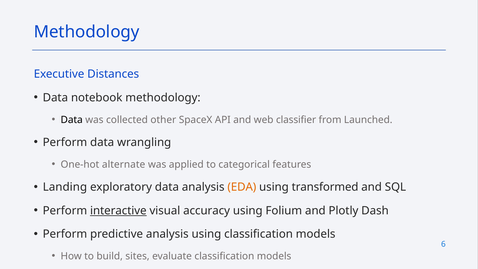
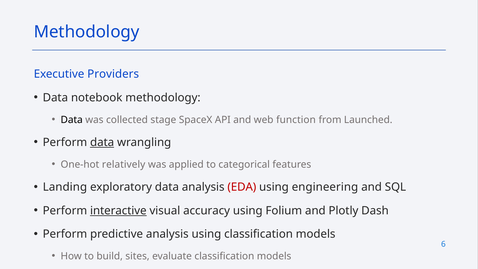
Distances: Distances -> Providers (113, 74)
other: other -> stage (163, 120)
classifier: classifier -> function (296, 120)
data underline: none -> present (102, 142)
alternate: alternate -> relatively (124, 164)
EDA colour: orange -> red (242, 187)
transformed: transformed -> engineering (325, 187)
